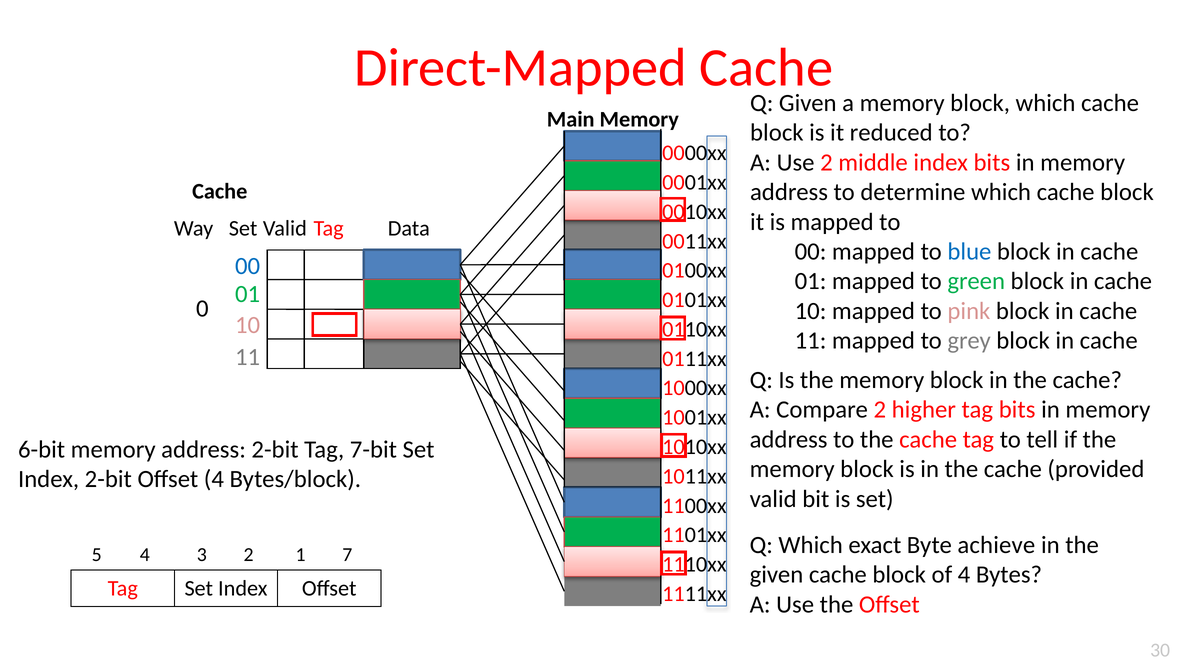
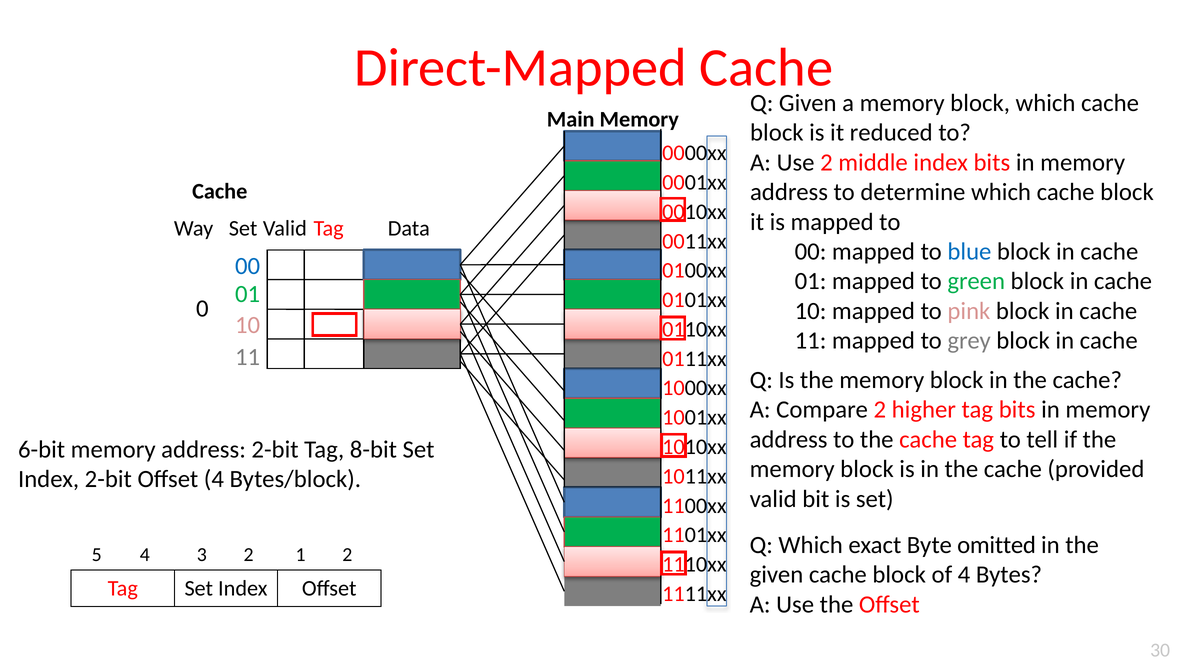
7-bit: 7-bit -> 8-bit (373, 450)
achieve: achieve -> omitted (997, 545)
1 7: 7 -> 2 (347, 555)
